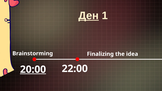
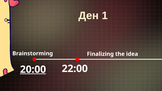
Ден underline: present -> none (89, 16)
